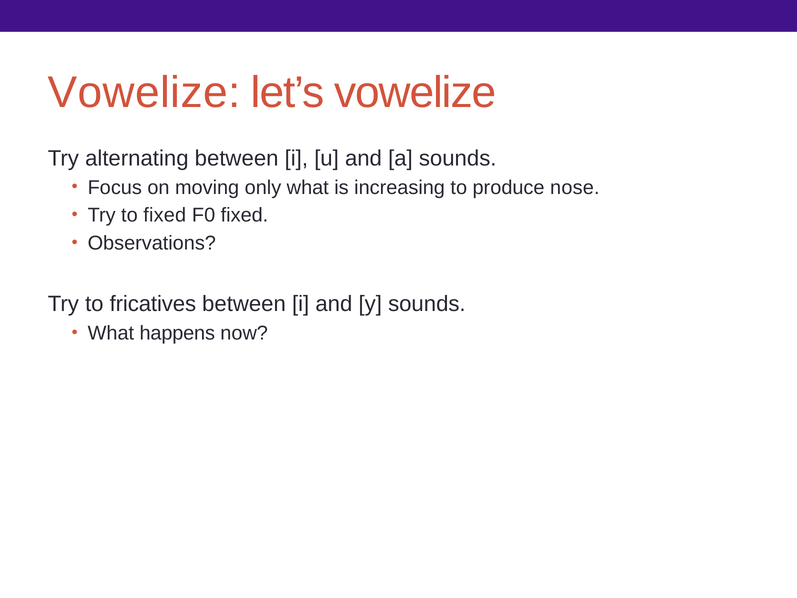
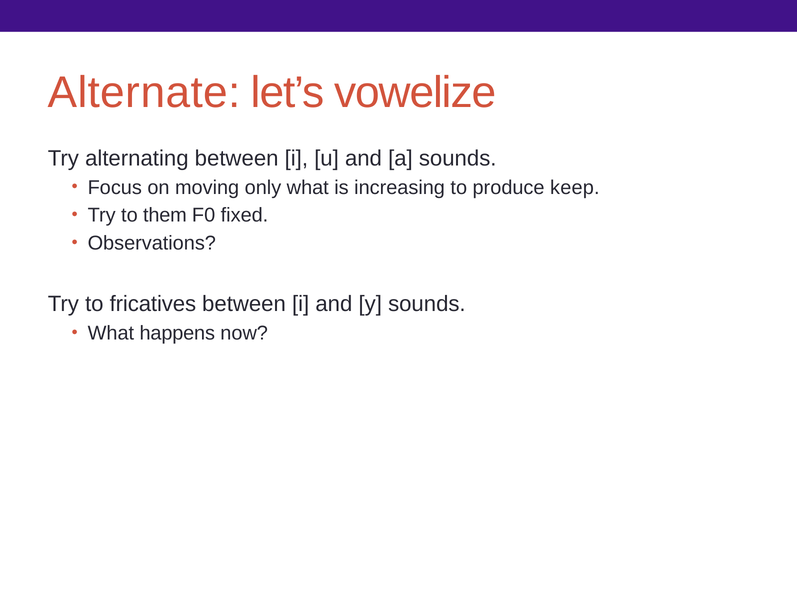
Vowelize: Vowelize -> Alternate (144, 93)
nose: nose -> keep (575, 187)
to fixed: fixed -> them (165, 215)
